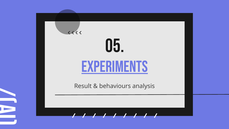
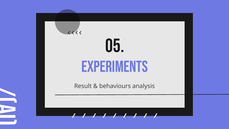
EXPERIMENTS underline: present -> none (115, 67)
